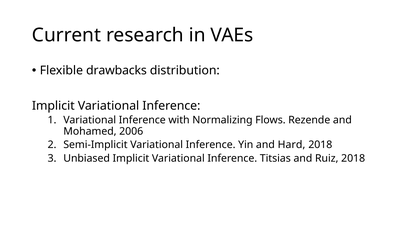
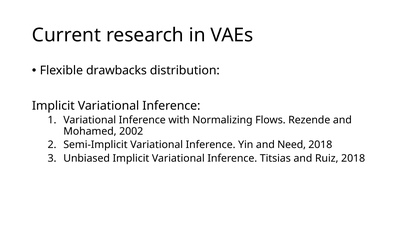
2006: 2006 -> 2002 (131, 132)
Hard: Hard -> Need (292, 145)
